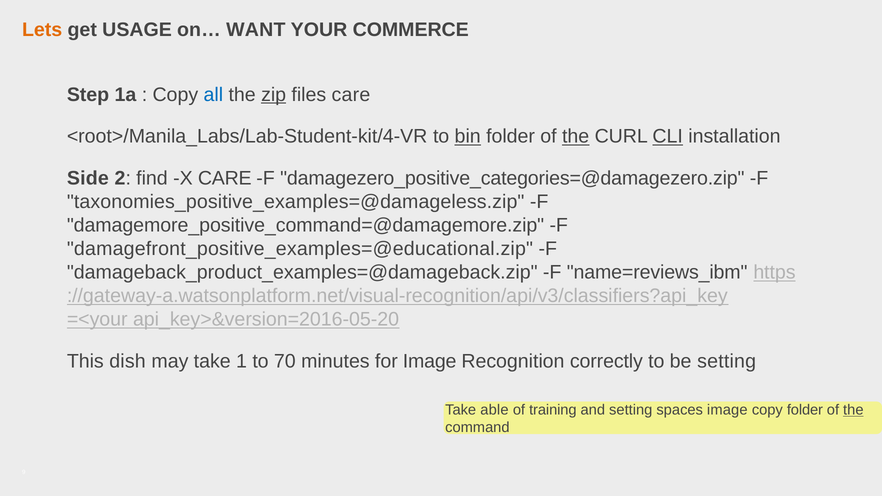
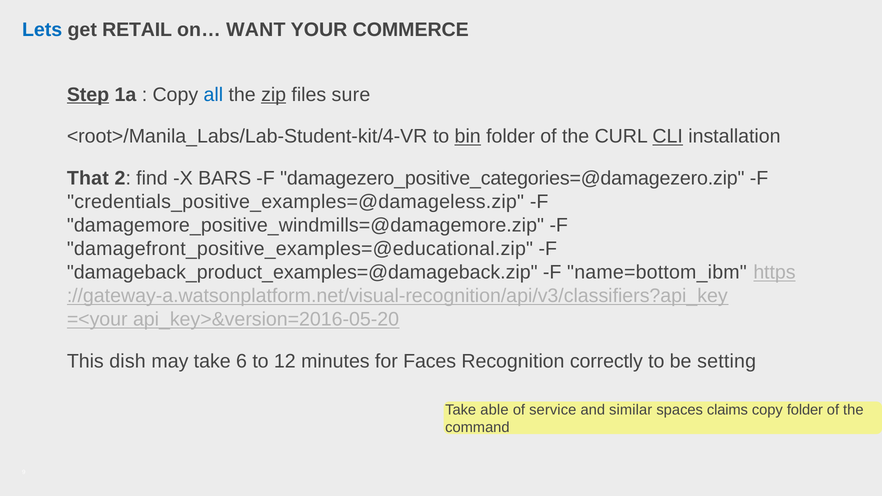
Lets colour: orange -> blue (42, 30)
USAGE: USAGE -> RETAIL (137, 30)
Step underline: none -> present (88, 95)
files care: care -> sure (351, 95)
the underline: present -> none (576, 137)
Side: Side -> That (88, 178)
X CARE: CARE -> BARS (225, 178)
taxonomies_positive_examples=@damageless.zip: taxonomies_positive_examples=@damageless.zip -> credentials_positive_examples=@damageless.zip (296, 202)
damagemore_positive_command=@damagemore.zip: damagemore_positive_command=@damagemore.zip -> damagemore_positive_windmills=@damagemore.zip (305, 225)
name=reviews_ibm: name=reviews_ibm -> name=bottom_ibm (657, 272)
1: 1 -> 6 (242, 361)
70: 70 -> 12 (285, 361)
for Image: Image -> Faces (430, 361)
training: training -> service (553, 410)
and setting: setting -> similar (631, 410)
spaces image: image -> claims (727, 410)
the underline: present -> none (853, 410)
